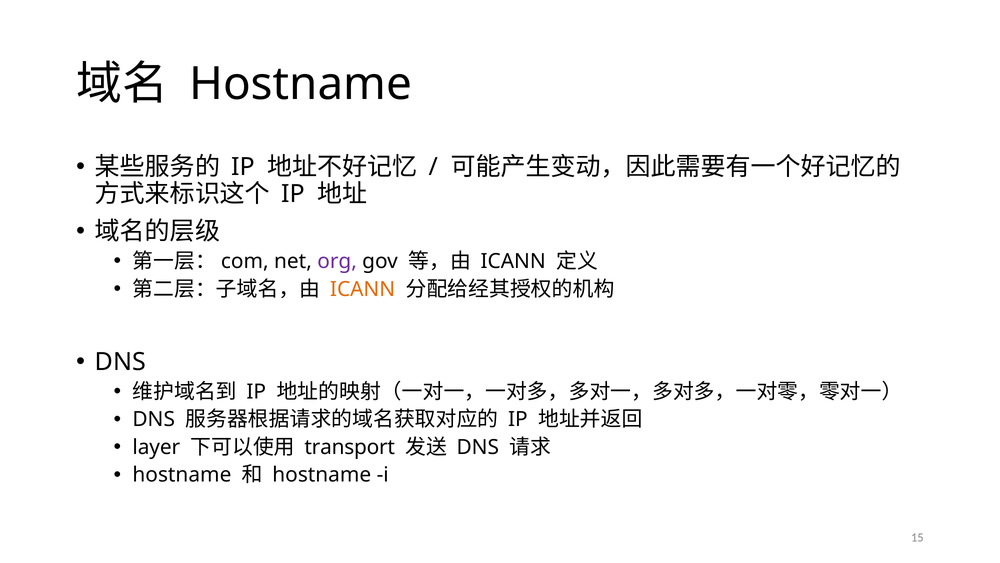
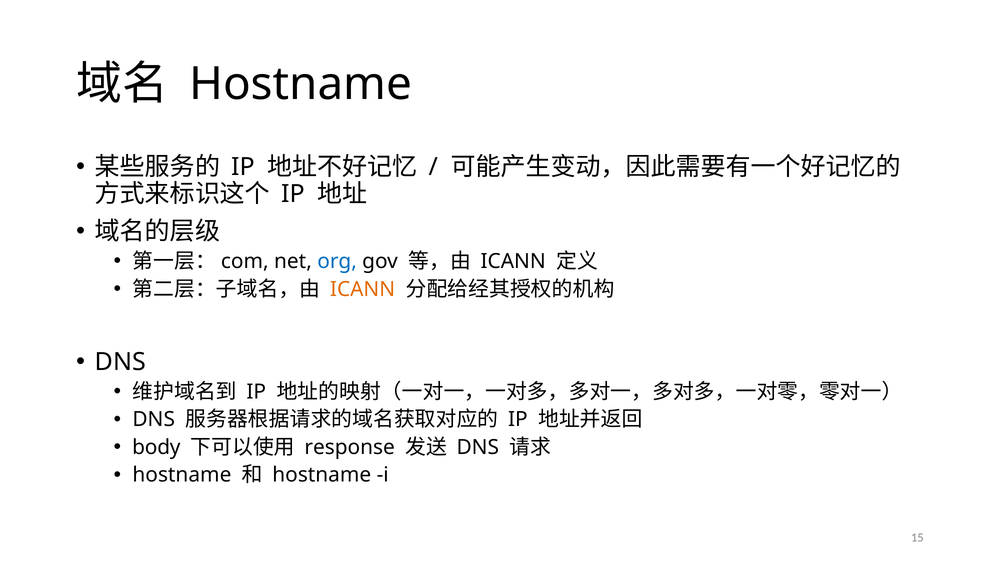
org colour: purple -> blue (337, 261)
layer: layer -> body (156, 447)
transport: transport -> response (350, 447)
